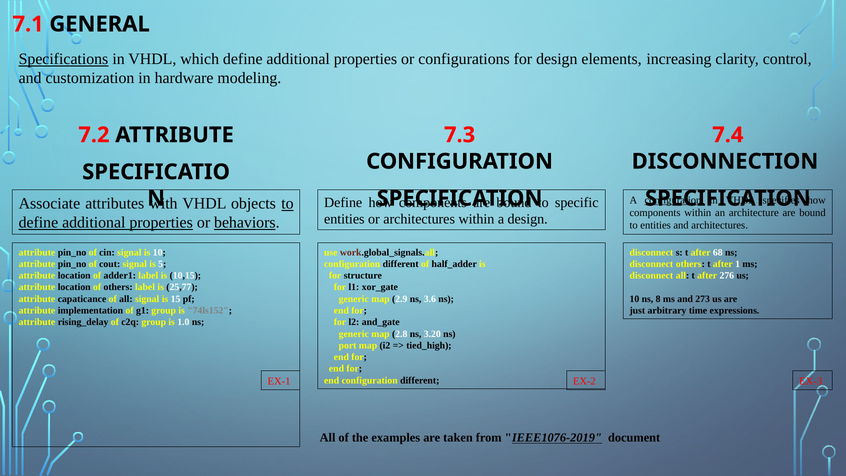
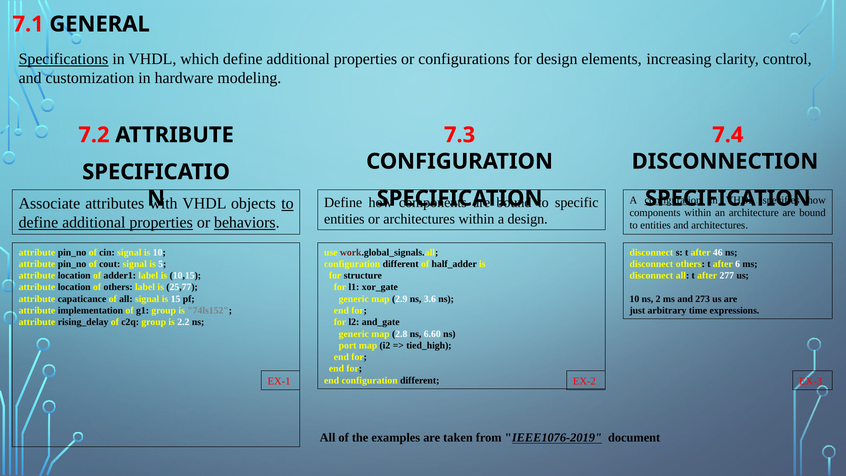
68: 68 -> 46 (718, 252)
1: 1 -> 6 (738, 264)
276: 276 -> 277 (727, 276)
8: 8 -> 2 (658, 299)
1.0: 1.0 -> 2.2 (183, 322)
3.20: 3.20 -> 6.60 (432, 334)
